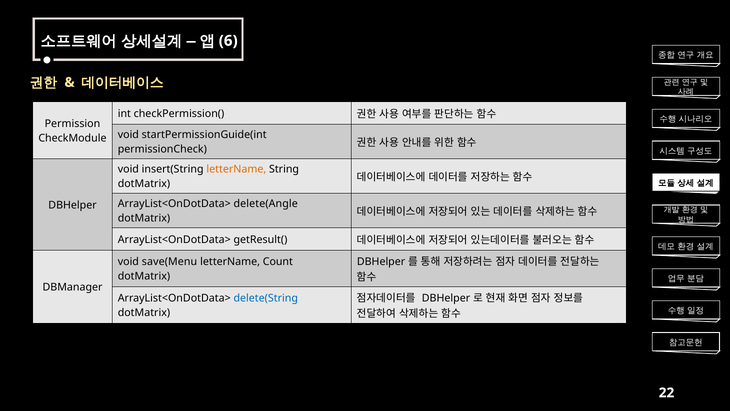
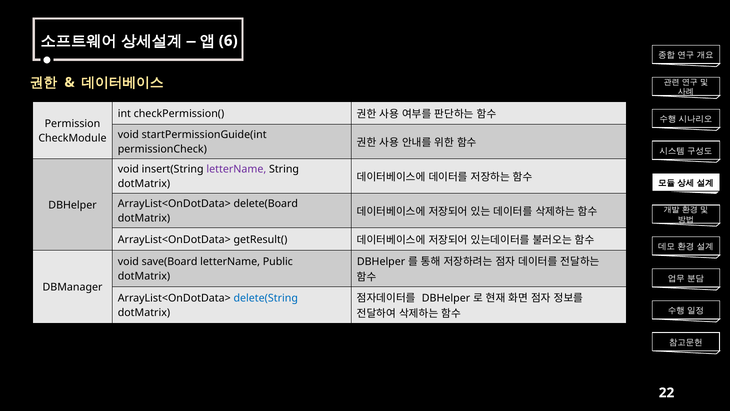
letterName colour: orange -> purple (236, 169)
delete(Angle: delete(Angle -> delete(Board (266, 204)
save(Menu: save(Menu -> save(Board (170, 262)
Count: Count -> Public (278, 262)
